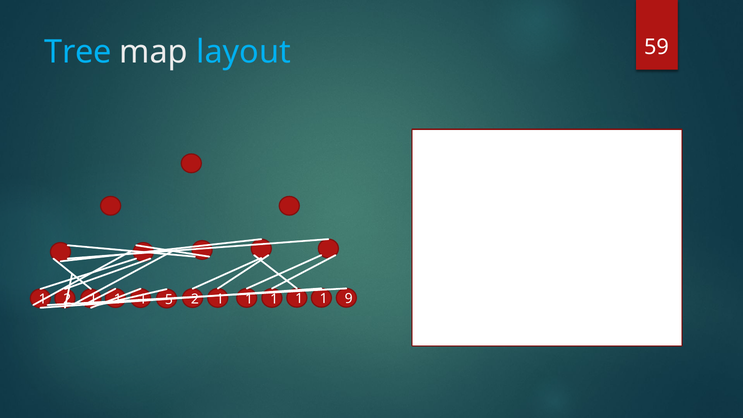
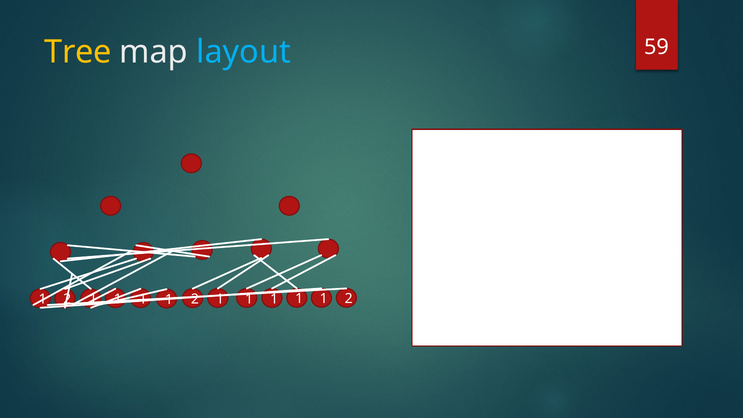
Tree colour: light blue -> yellow (78, 52)
9: 9 -> 2 (349, 299)
5: 5 -> 1 (169, 299)
